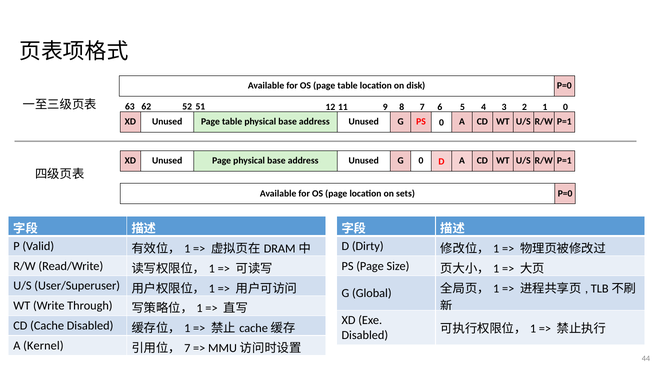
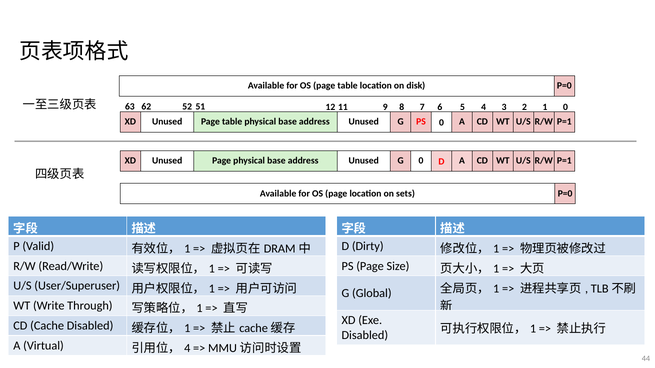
Kernel: Kernel -> Virtual (43, 346)
7: 7 -> 4 (187, 349)
